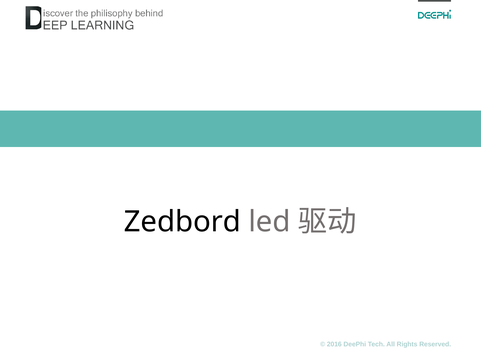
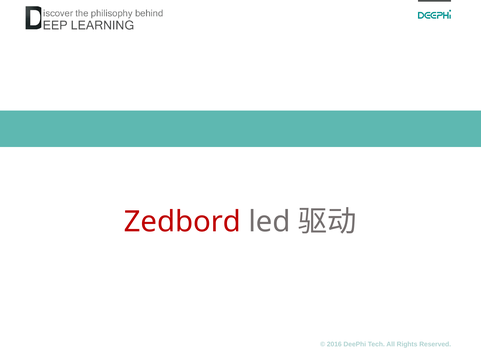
Zedbord colour: black -> red (182, 222)
